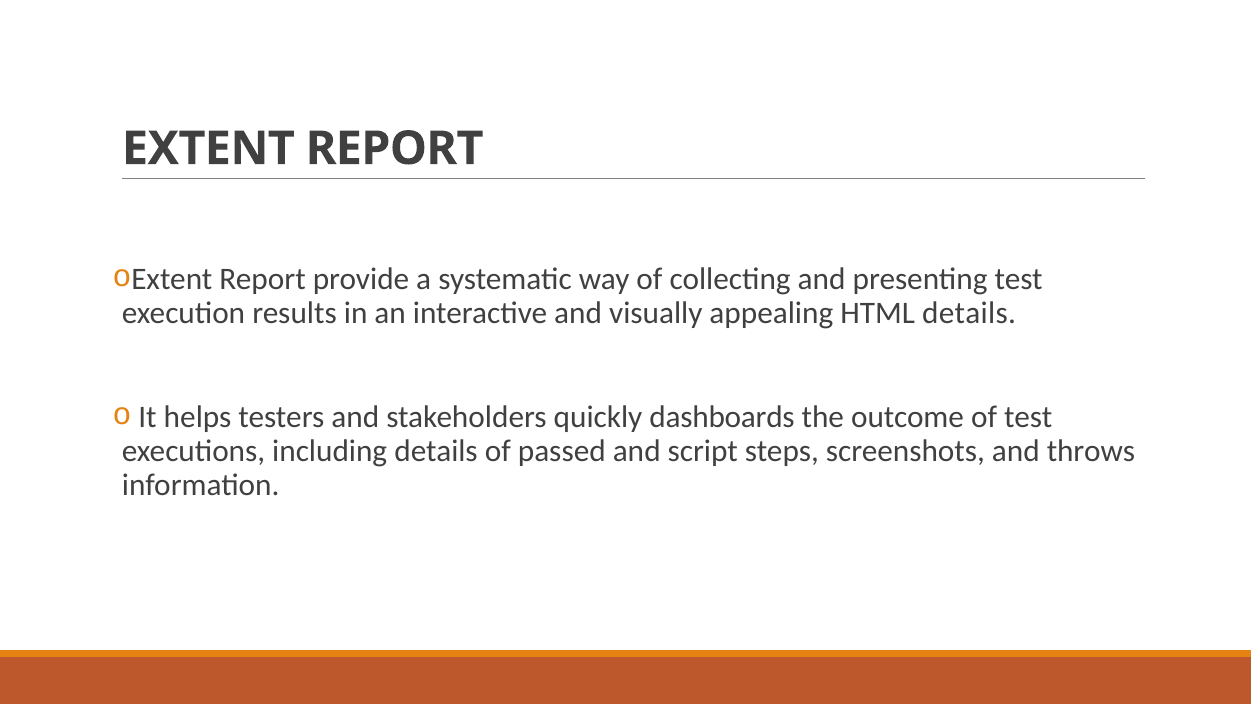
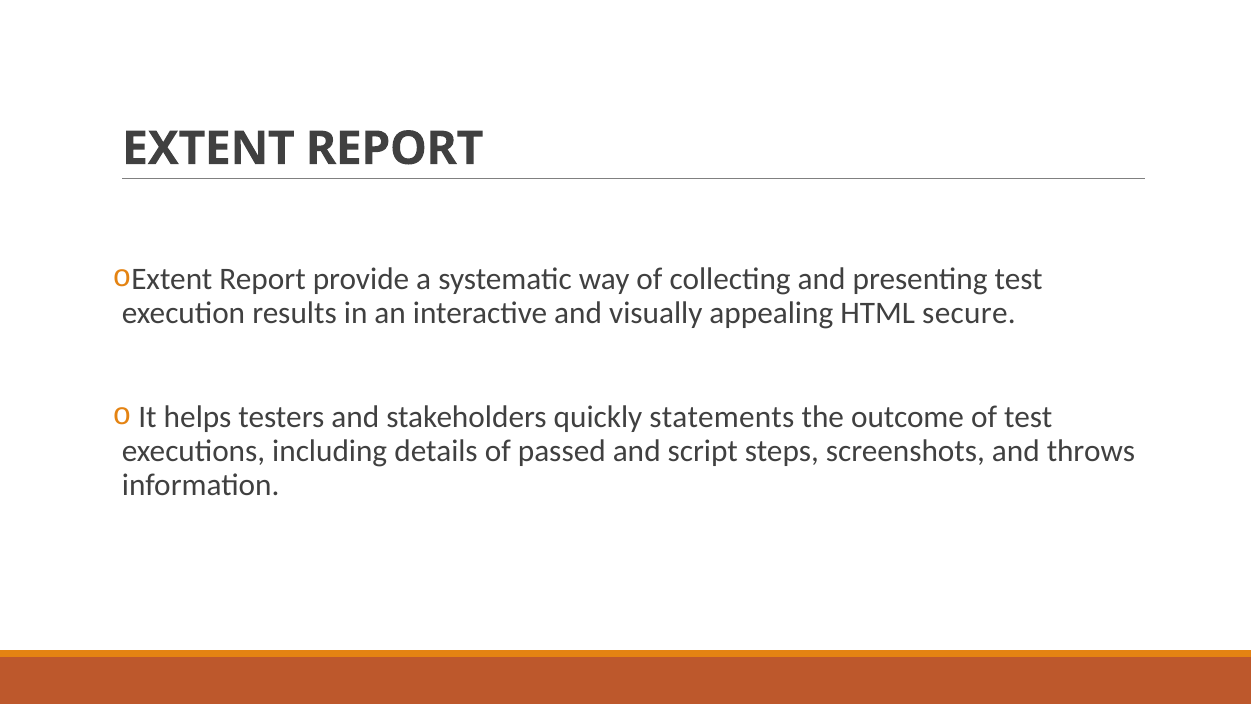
HTML details: details -> secure (969, 313)
dashboards: dashboards -> statements (722, 417)
